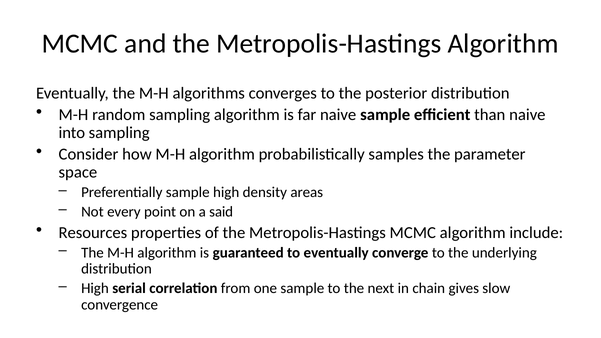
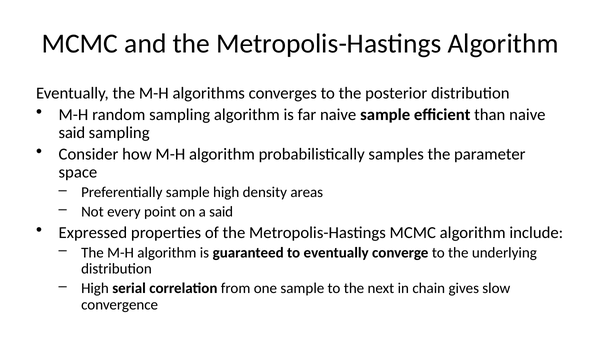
into: into -> said (72, 133)
Resources: Resources -> Expressed (93, 233)
